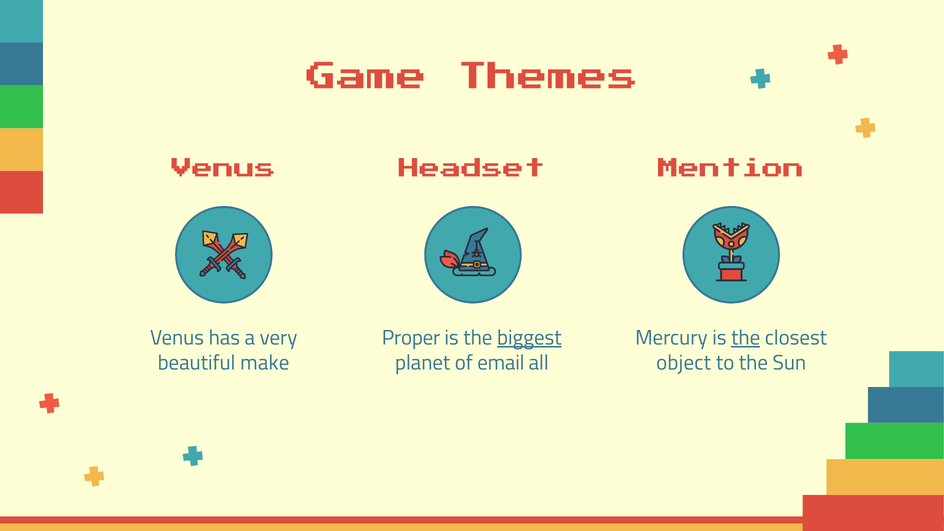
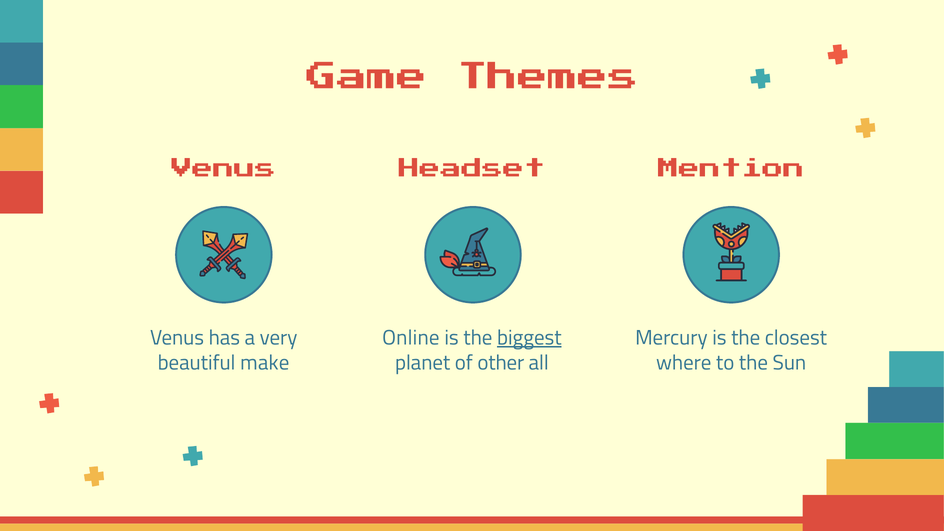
Proper: Proper -> Online (411, 338)
the underline: present -> none (746, 338)
email: email -> other (501, 363)
object: object -> where (684, 363)
